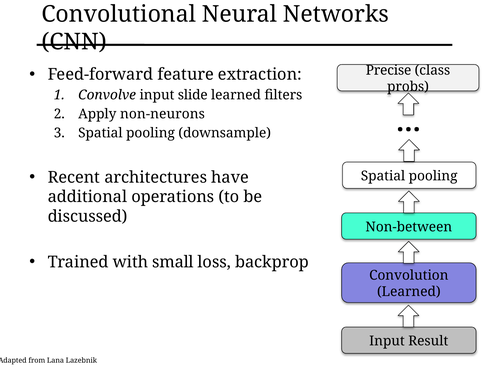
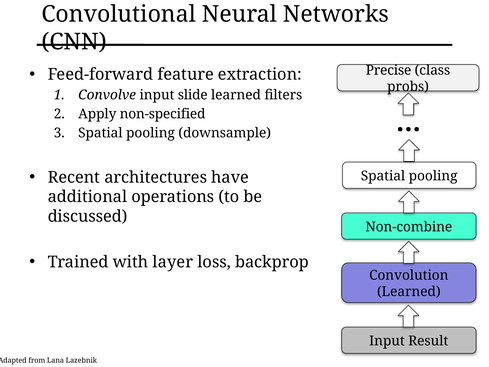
non-neurons: non-neurons -> non-specified (163, 114)
Non-between: Non-between -> Non-combine (409, 227)
small: small -> layer (173, 262)
